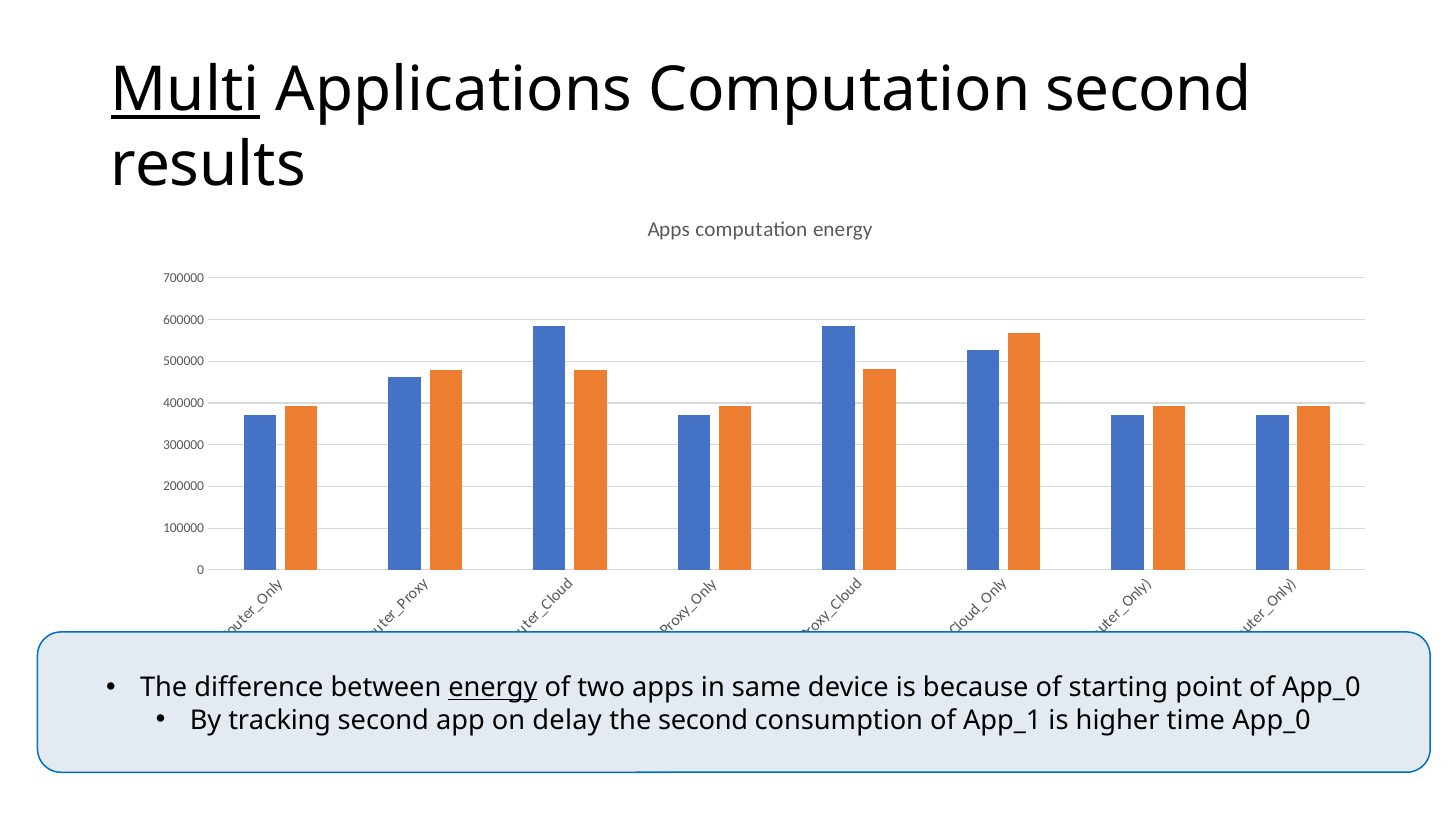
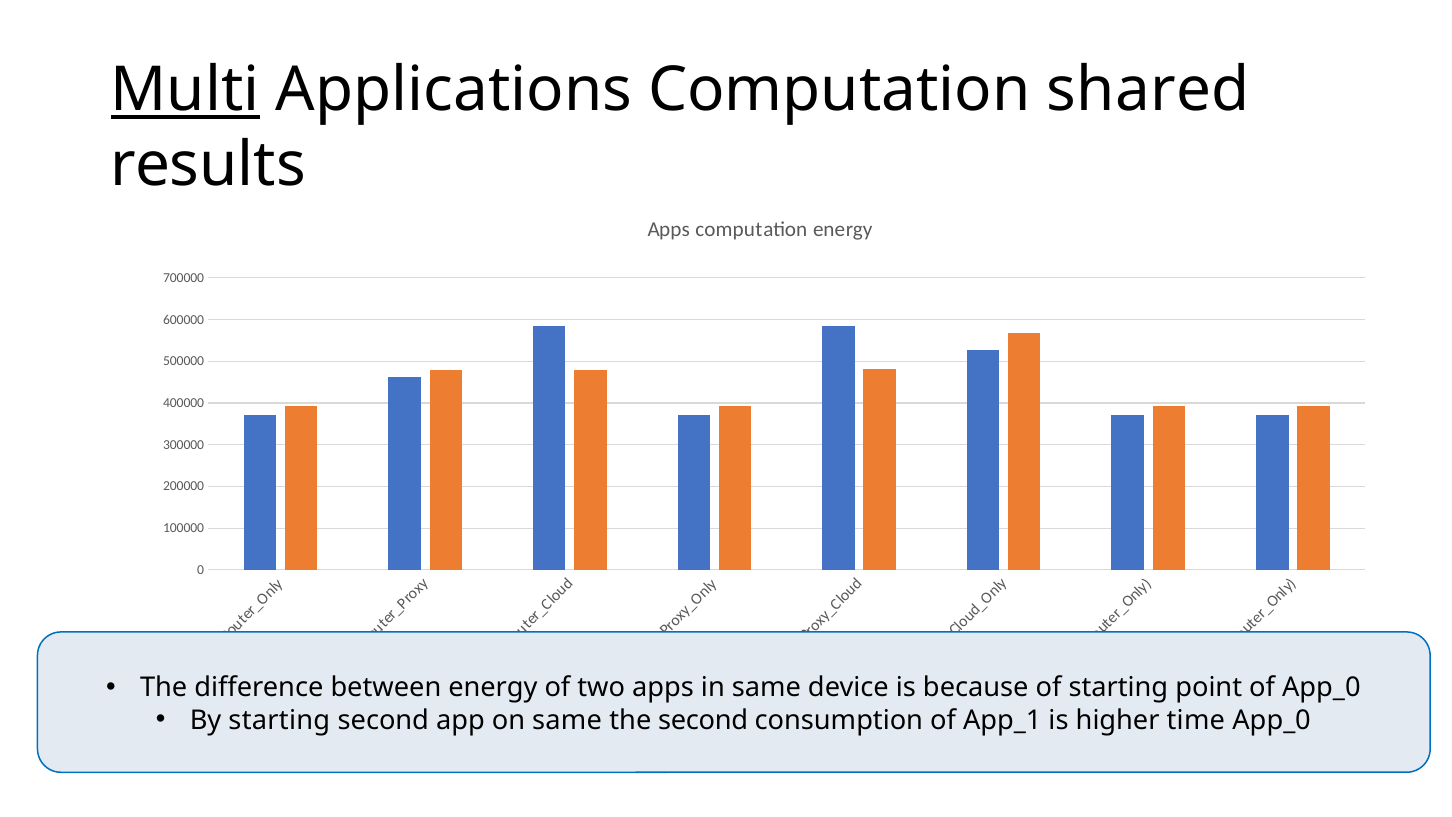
Computation second: second -> shared (1148, 90)
energy underline: present -> none (493, 687)
By tracking: tracking -> starting (279, 720)
on delay: delay -> same (567, 720)
